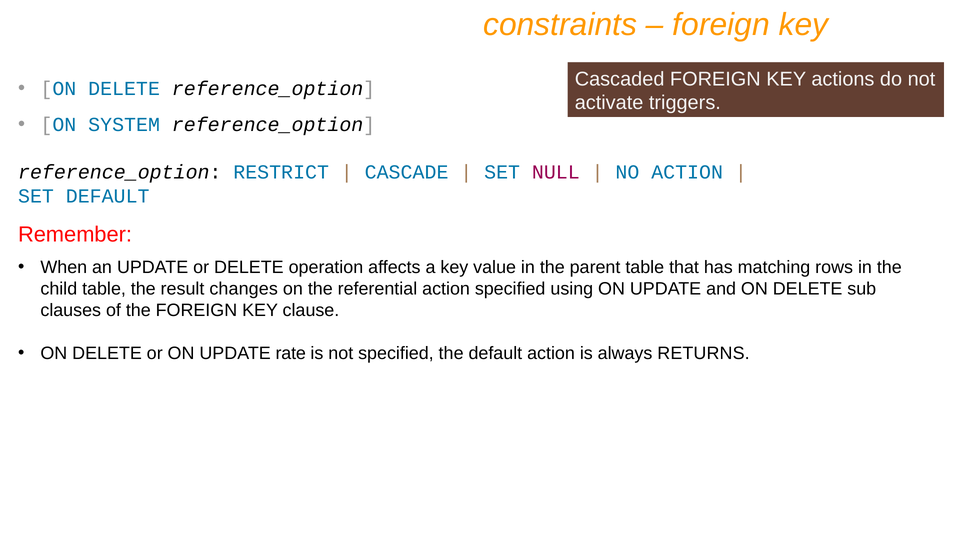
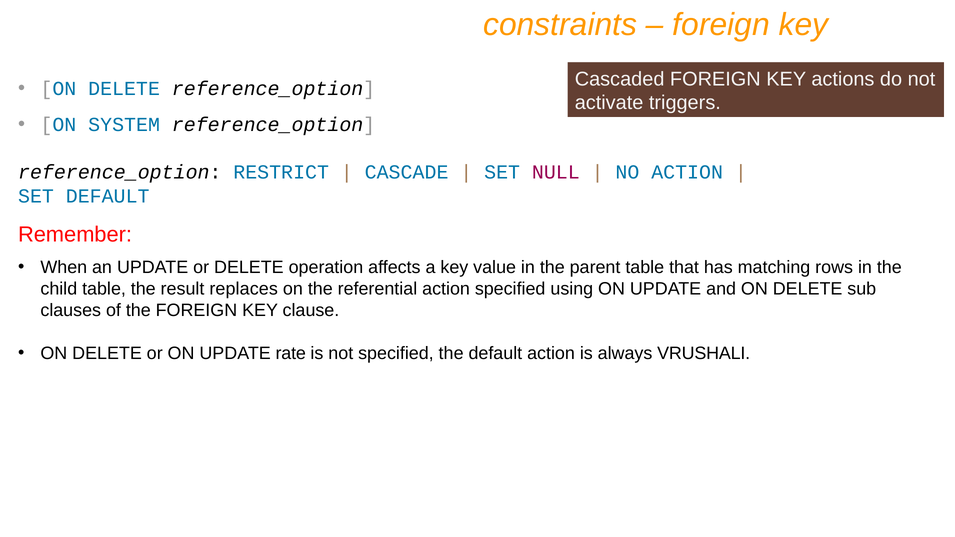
changes: changes -> replaces (244, 289)
RETURNS: RETURNS -> VRUSHALI (704, 353)
